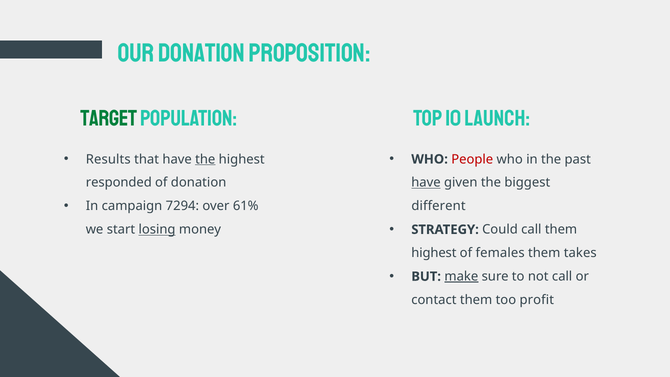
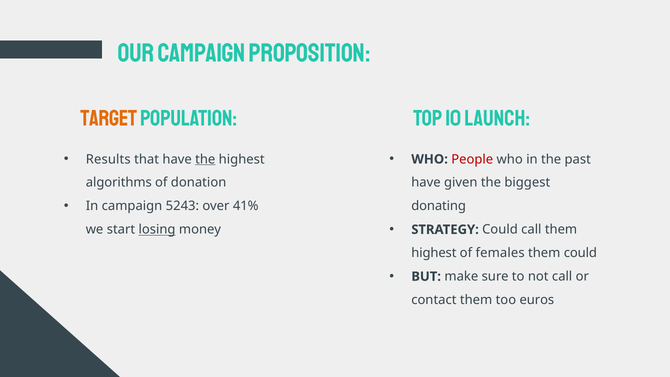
OUR DONATION: DONATION -> CAMPAIGN (202, 53)
Target colour: green -> orange (109, 118)
responded: responded -> algorithms (119, 183)
have underline: present -> none (426, 183)
7294: 7294 -> 5243 (182, 206)
61%: 61% -> 41% (246, 206)
different: different -> donating (439, 206)
them takes: takes -> could (580, 253)
make underline: present -> none (461, 276)
profit: profit -> euros (537, 300)
